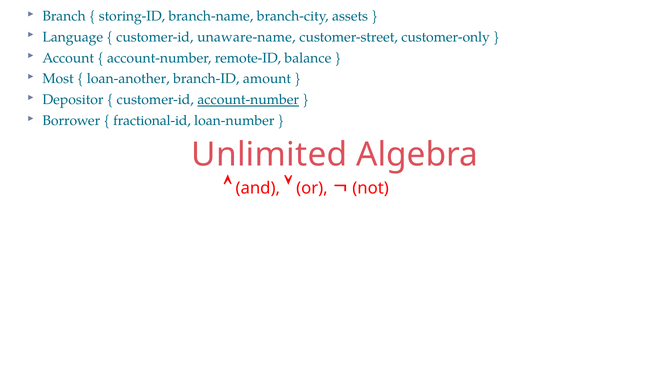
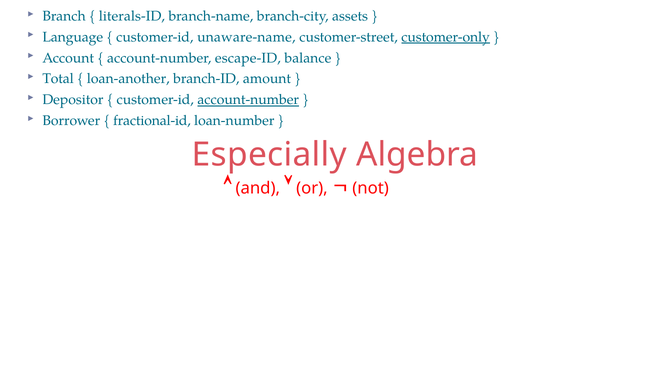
storing-ID: storing-ID -> literals-ID (132, 16)
customer-only underline: none -> present (446, 37)
remote-ID: remote-ID -> escape-ID (248, 58)
Most: Most -> Total (58, 79)
Unlimited: Unlimited -> Especially (269, 155)
